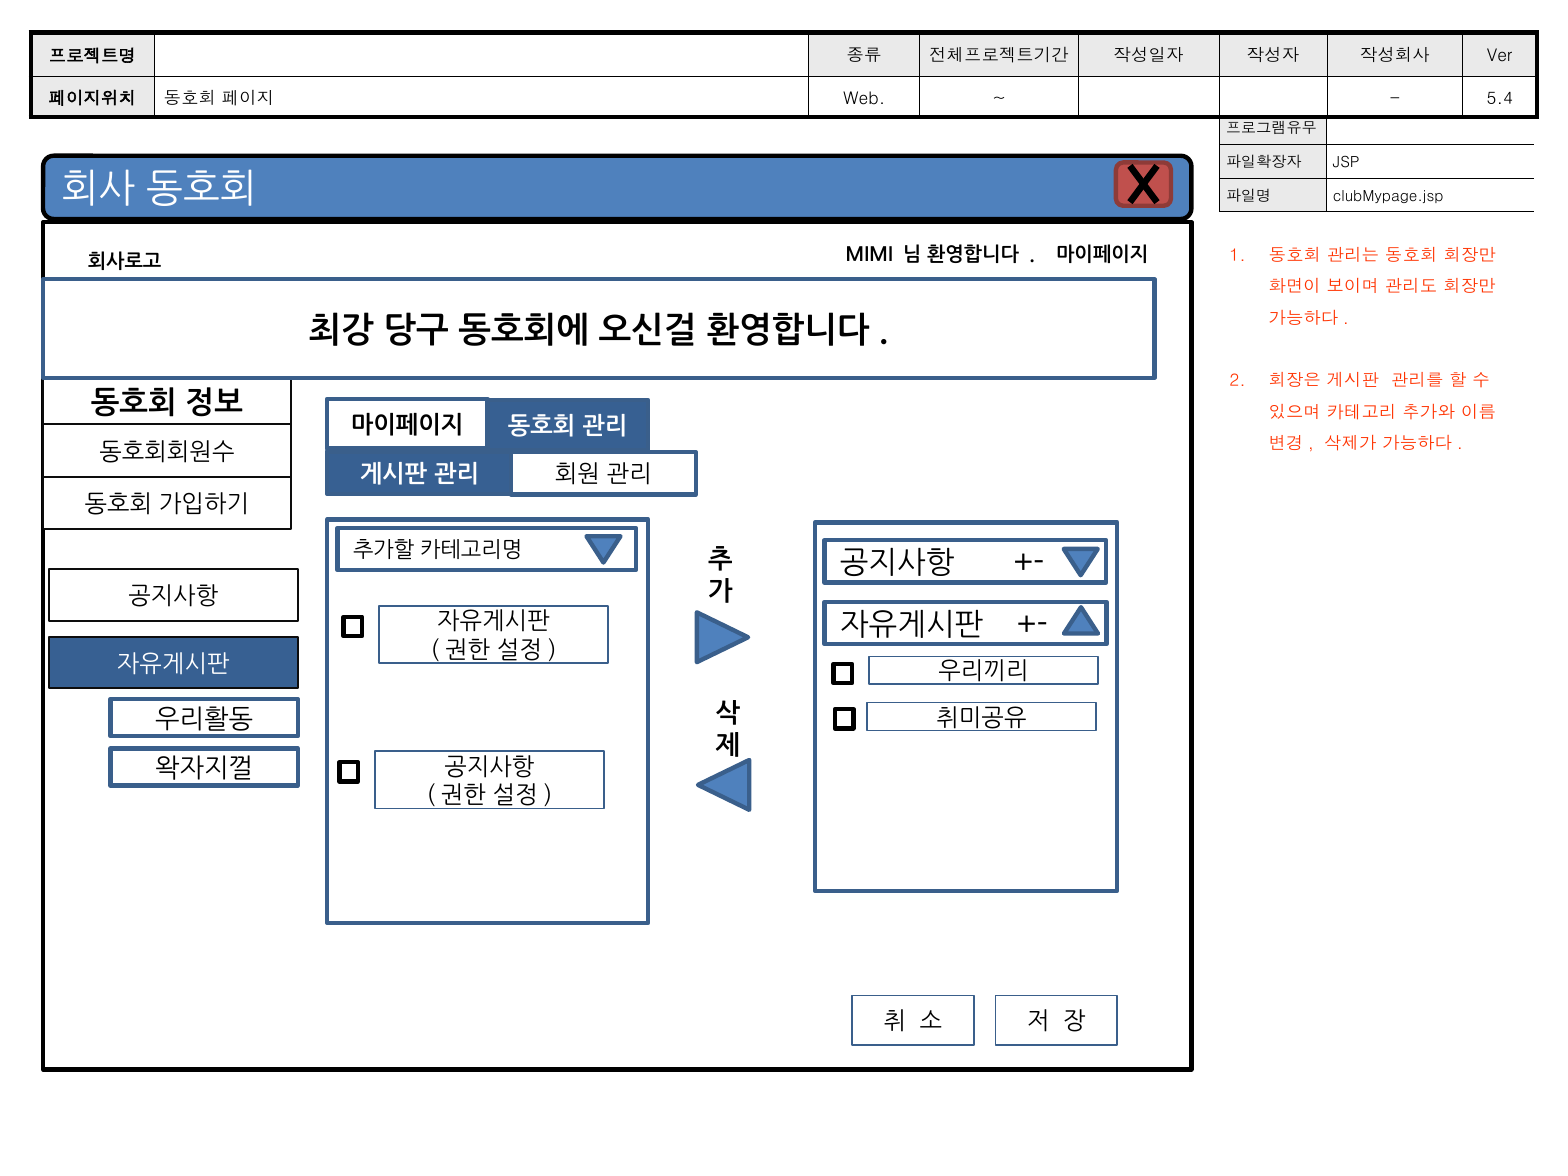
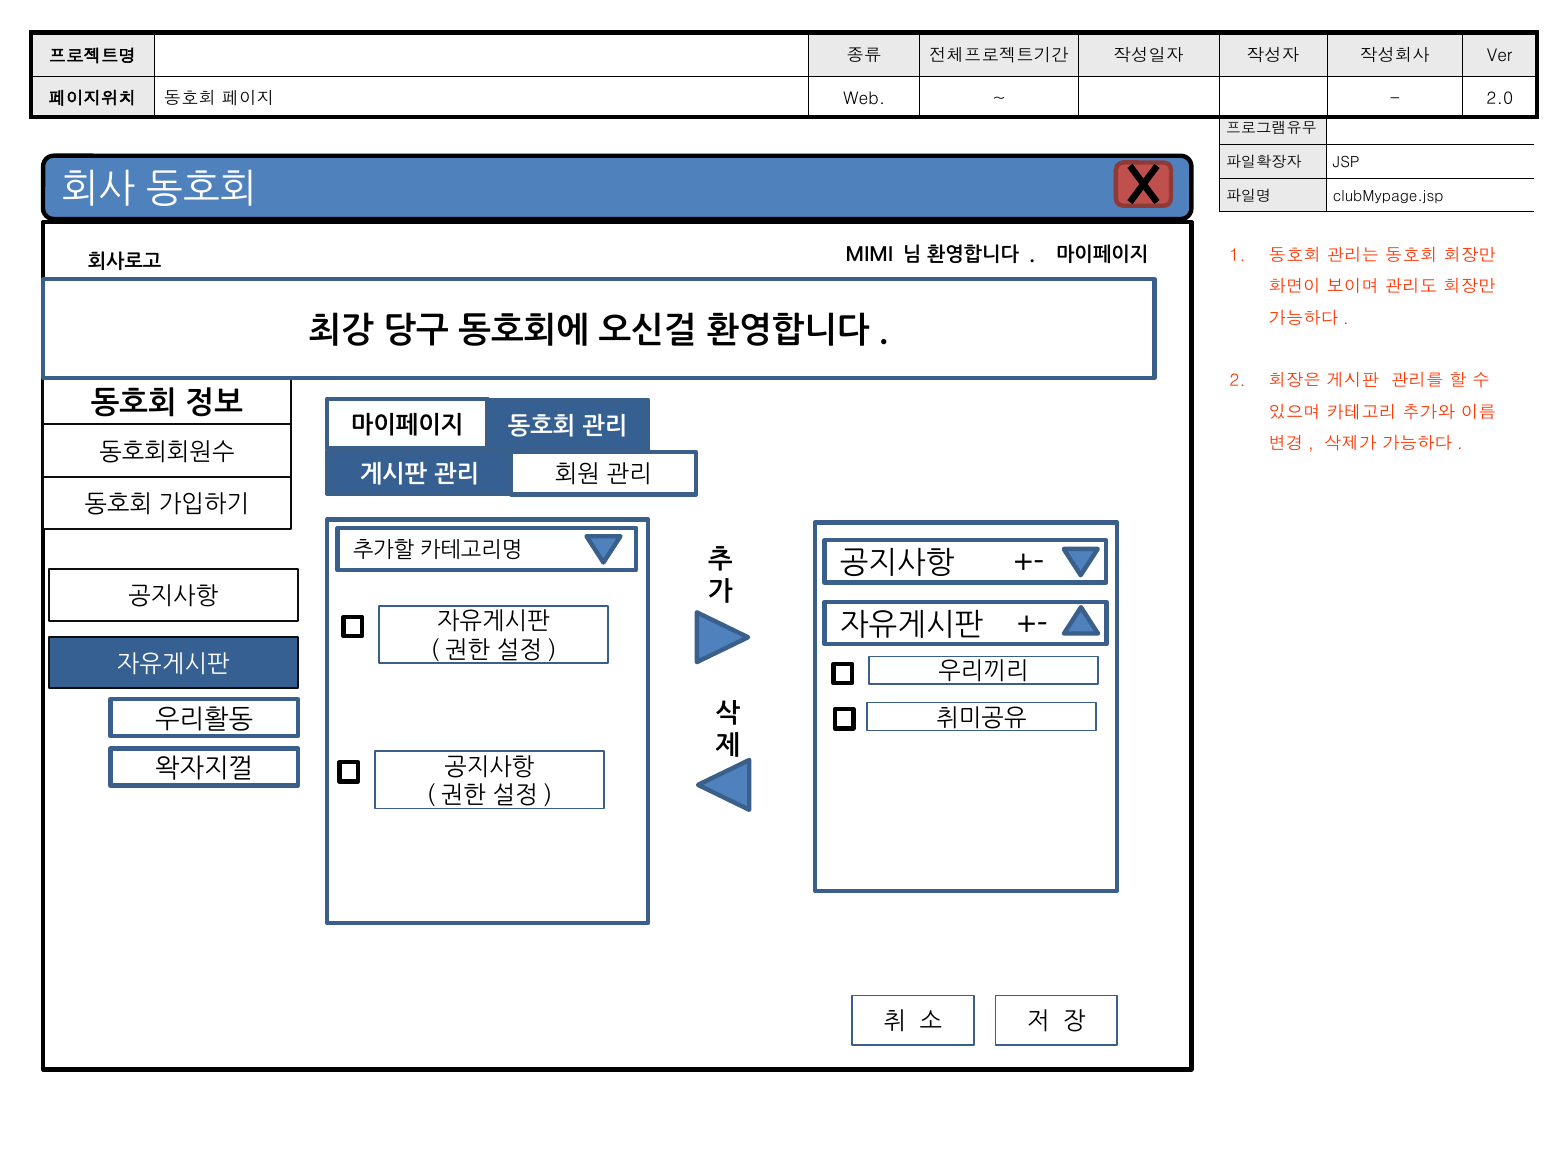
5.4: 5.4 -> 2.0 (1500, 98)
